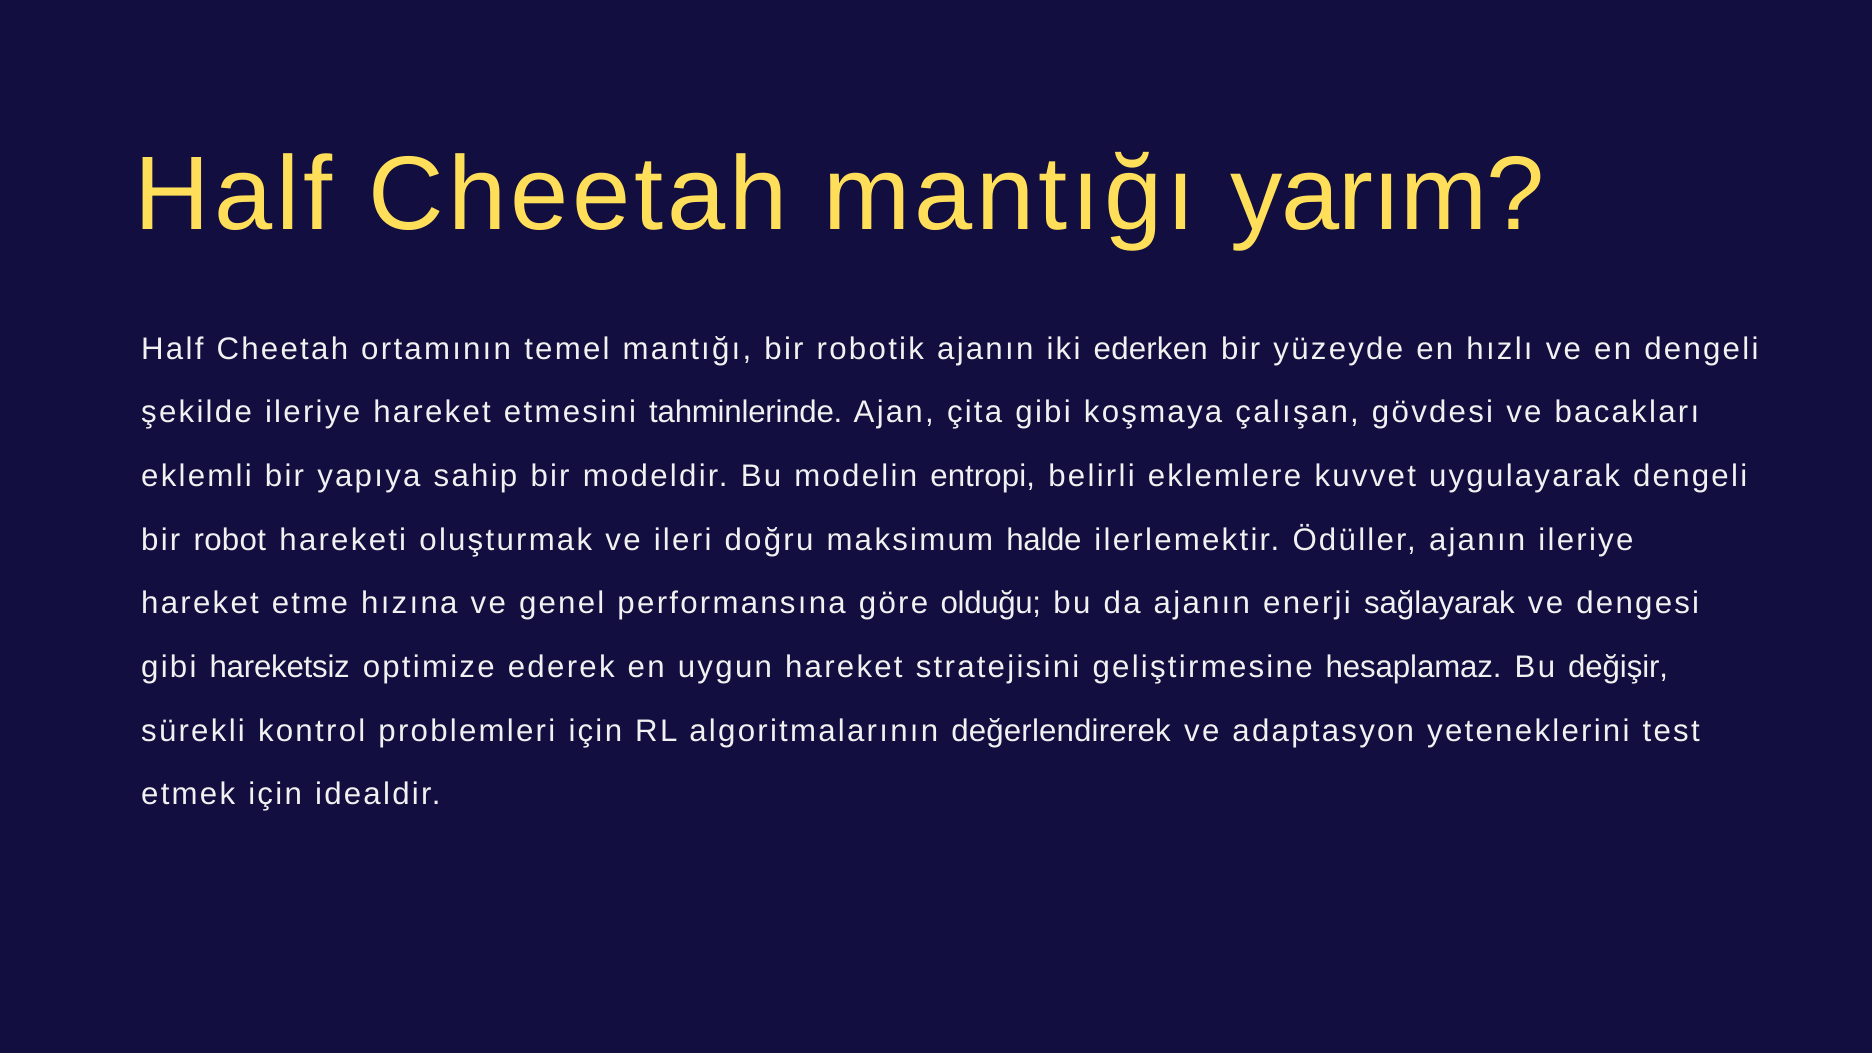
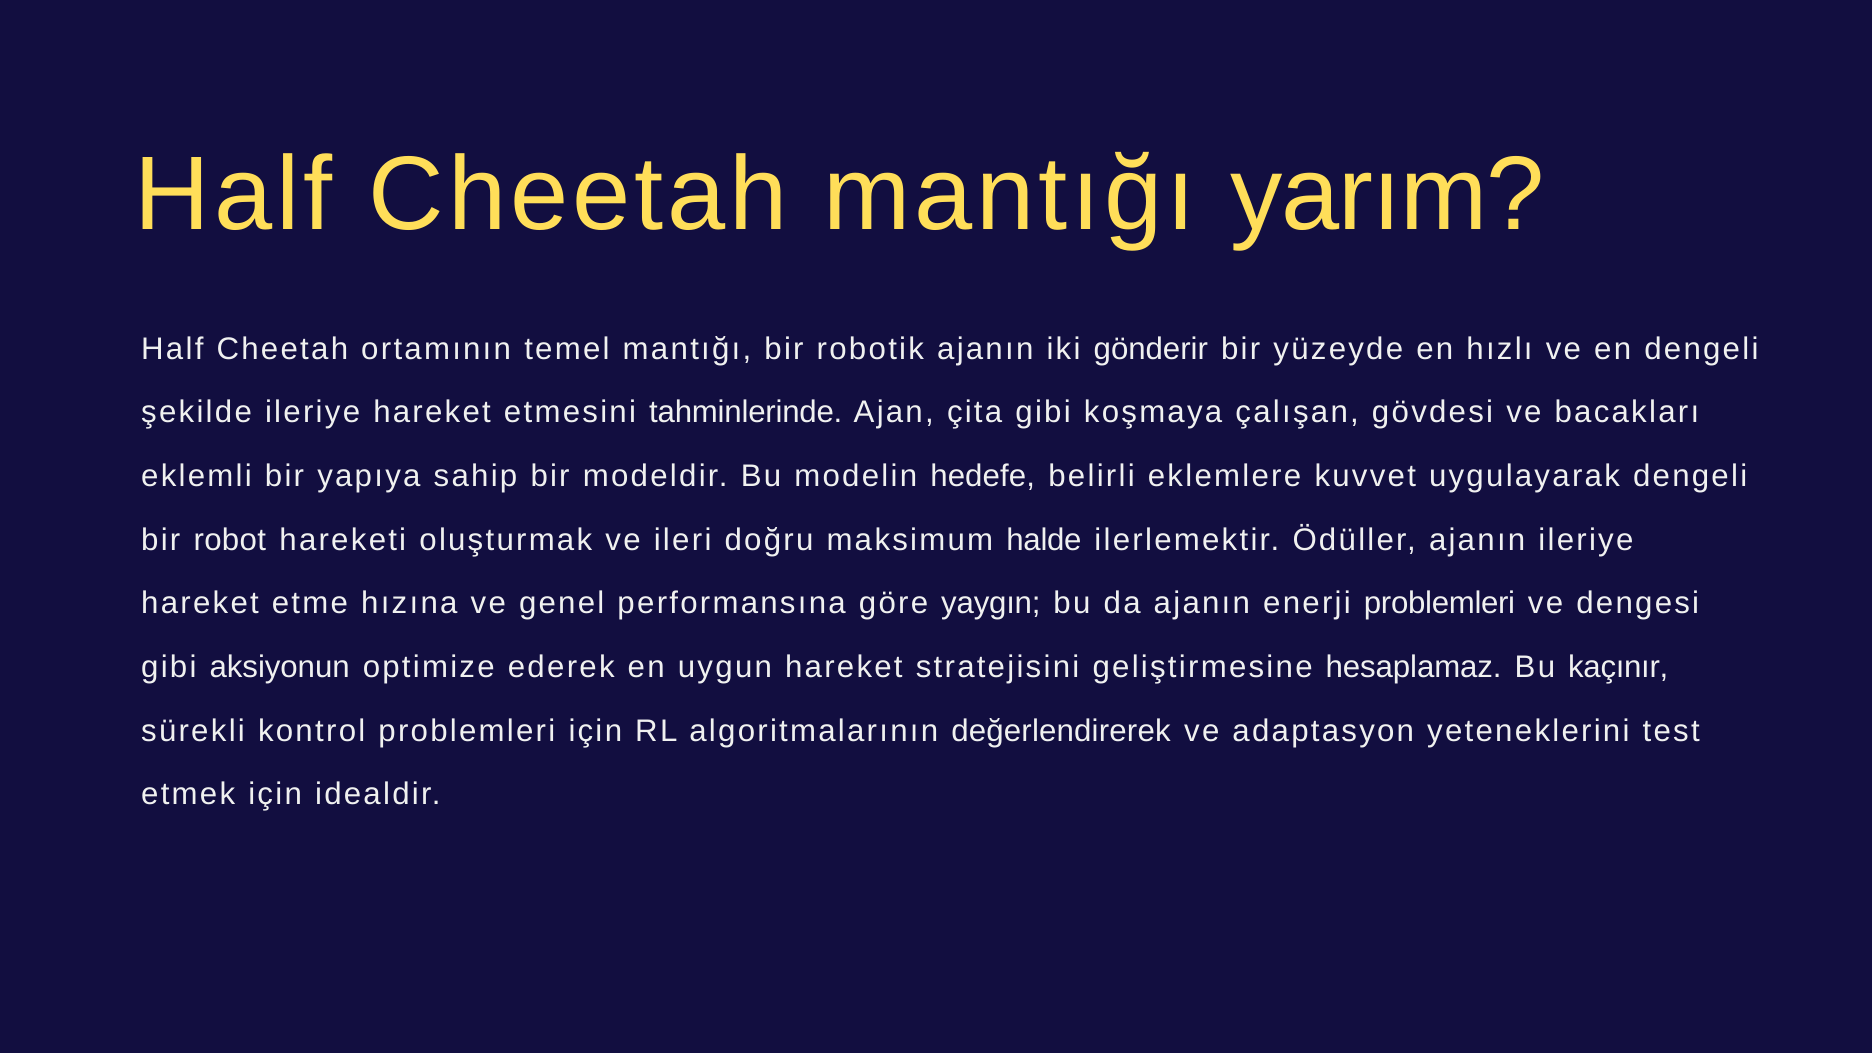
ederken: ederken -> gönderir (1151, 349)
entropi: entropi -> hedefe (983, 476)
olduğu: olduğu -> yaygın (991, 603)
enerji sağlayarak: sağlayarak -> problemleri (1440, 603)
hareketsiz: hareketsiz -> aksiyonun (280, 667)
değişir: değişir -> kaçınır (1618, 667)
